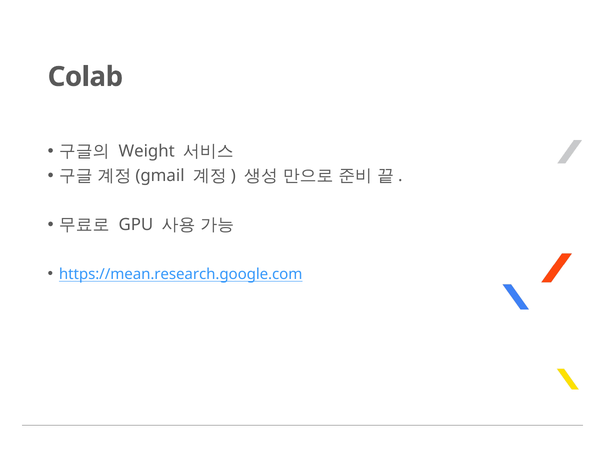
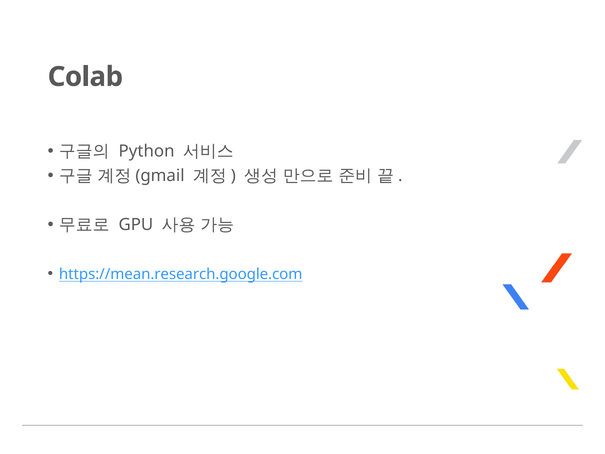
Weight: Weight -> Python (147, 151)
